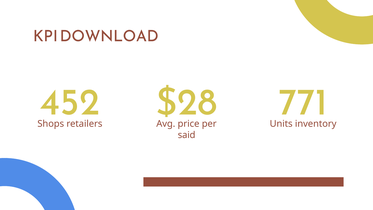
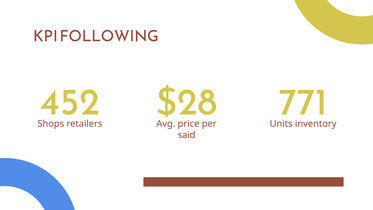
DOWNLOAD: DOWNLOAD -> FOLLOWING (109, 36)
